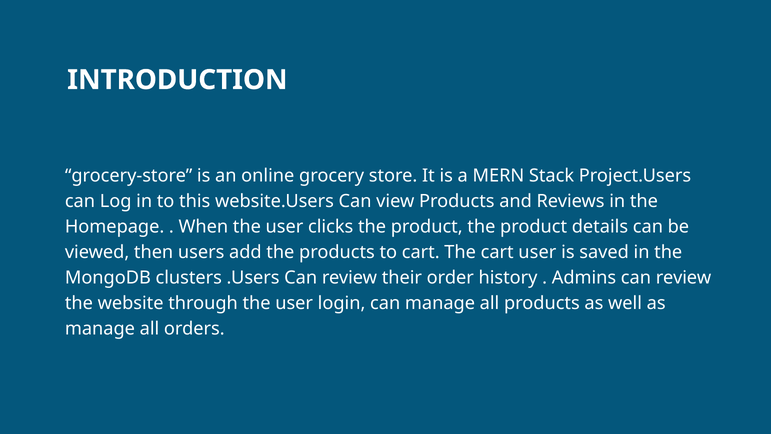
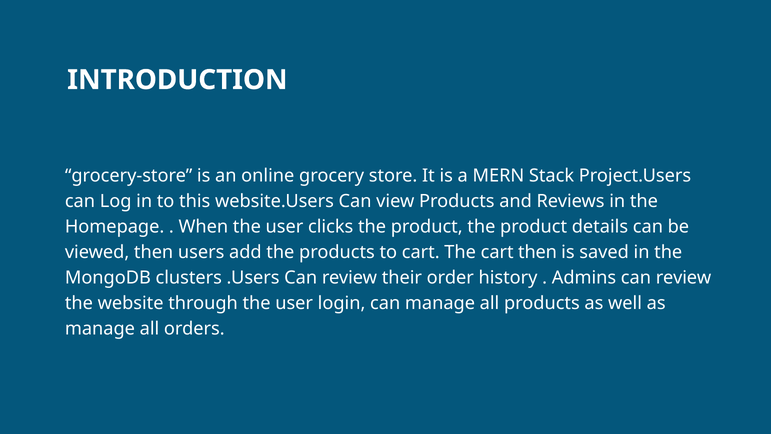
cart user: user -> then (538, 252)
